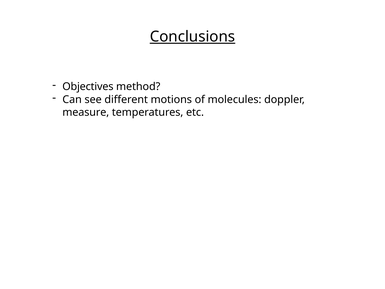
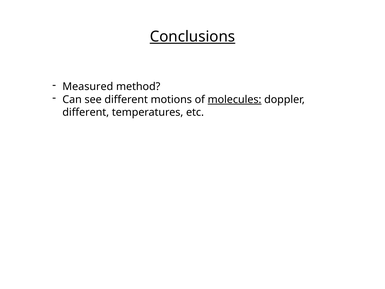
Objectives: Objectives -> Measured (88, 87)
molecules underline: none -> present (235, 99)
measure: measure -> different (86, 112)
